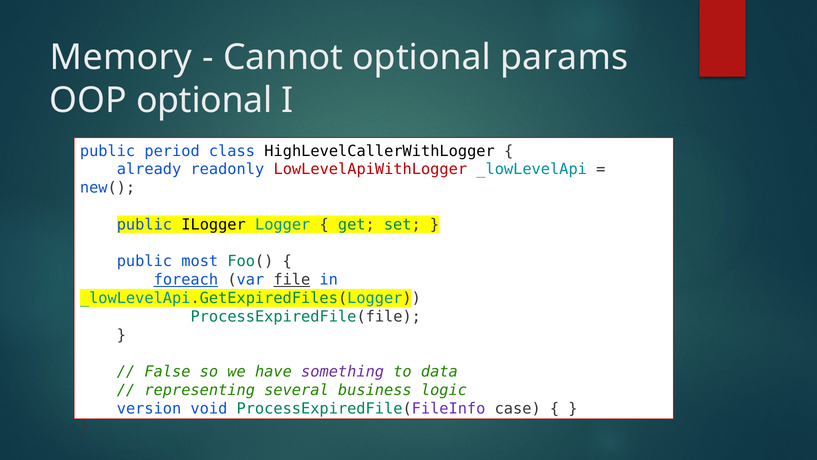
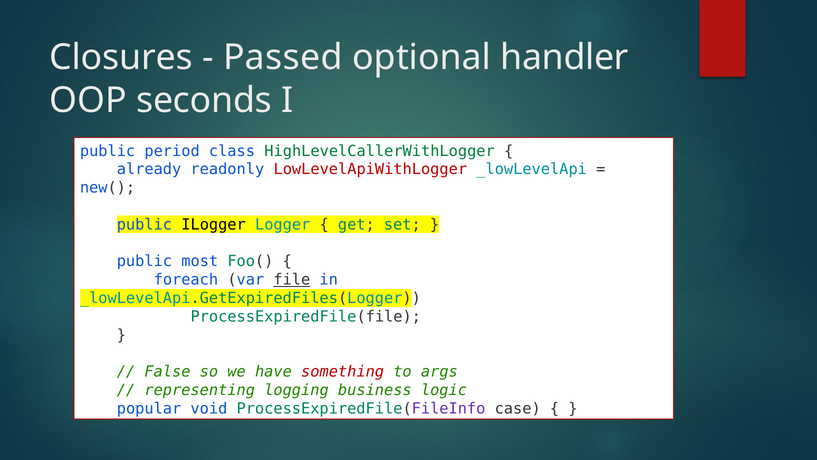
Memory: Memory -> Closures (121, 57)
Cannot: Cannot -> Passed (283, 57)
params: params -> handler (565, 57)
OOP optional: optional -> seconds (204, 100)
HighLevelCallerWithLogger colour: black -> green (380, 151)
foreach underline: present -> none (186, 280)
something colour: purple -> red (343, 371)
data: data -> args (439, 371)
several: several -> logging (296, 390)
version: version -> popular (149, 408)
